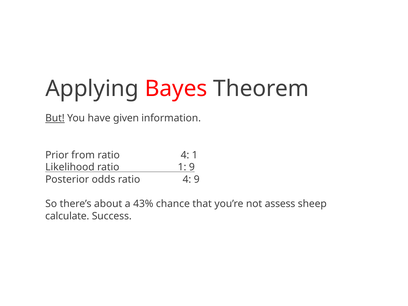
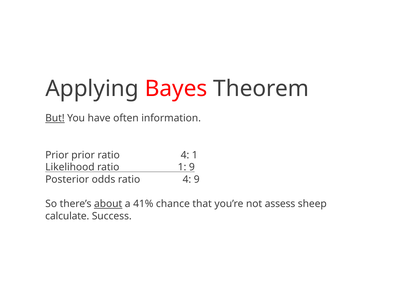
given: given -> often (126, 118)
Prior from: from -> prior (83, 155)
about underline: none -> present (108, 204)
43%: 43% -> 41% (143, 204)
